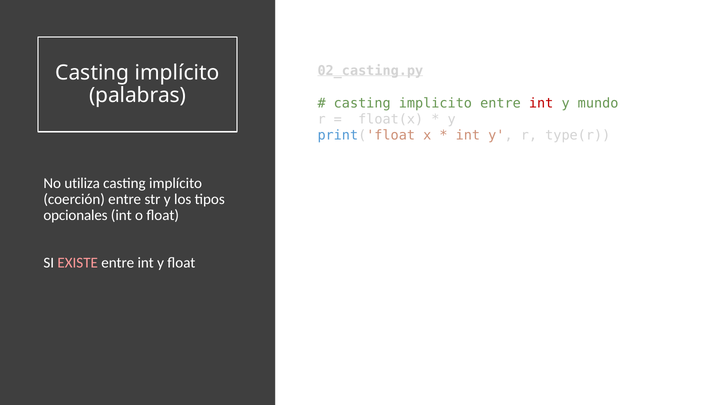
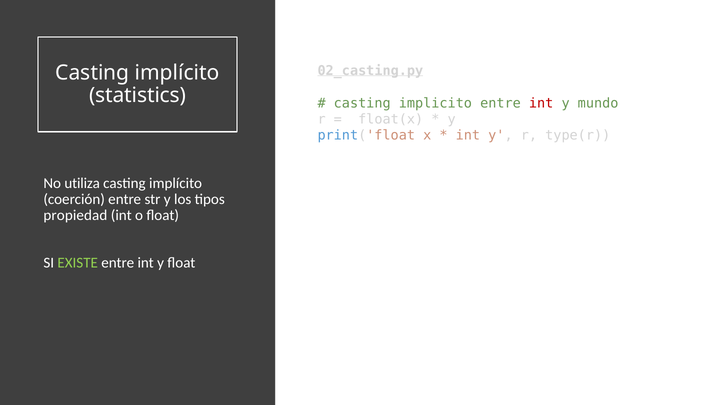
palabras: palabras -> statistics (138, 96)
opcionales: opcionales -> propiedad (75, 216)
EXISTE colour: pink -> light green (78, 263)
